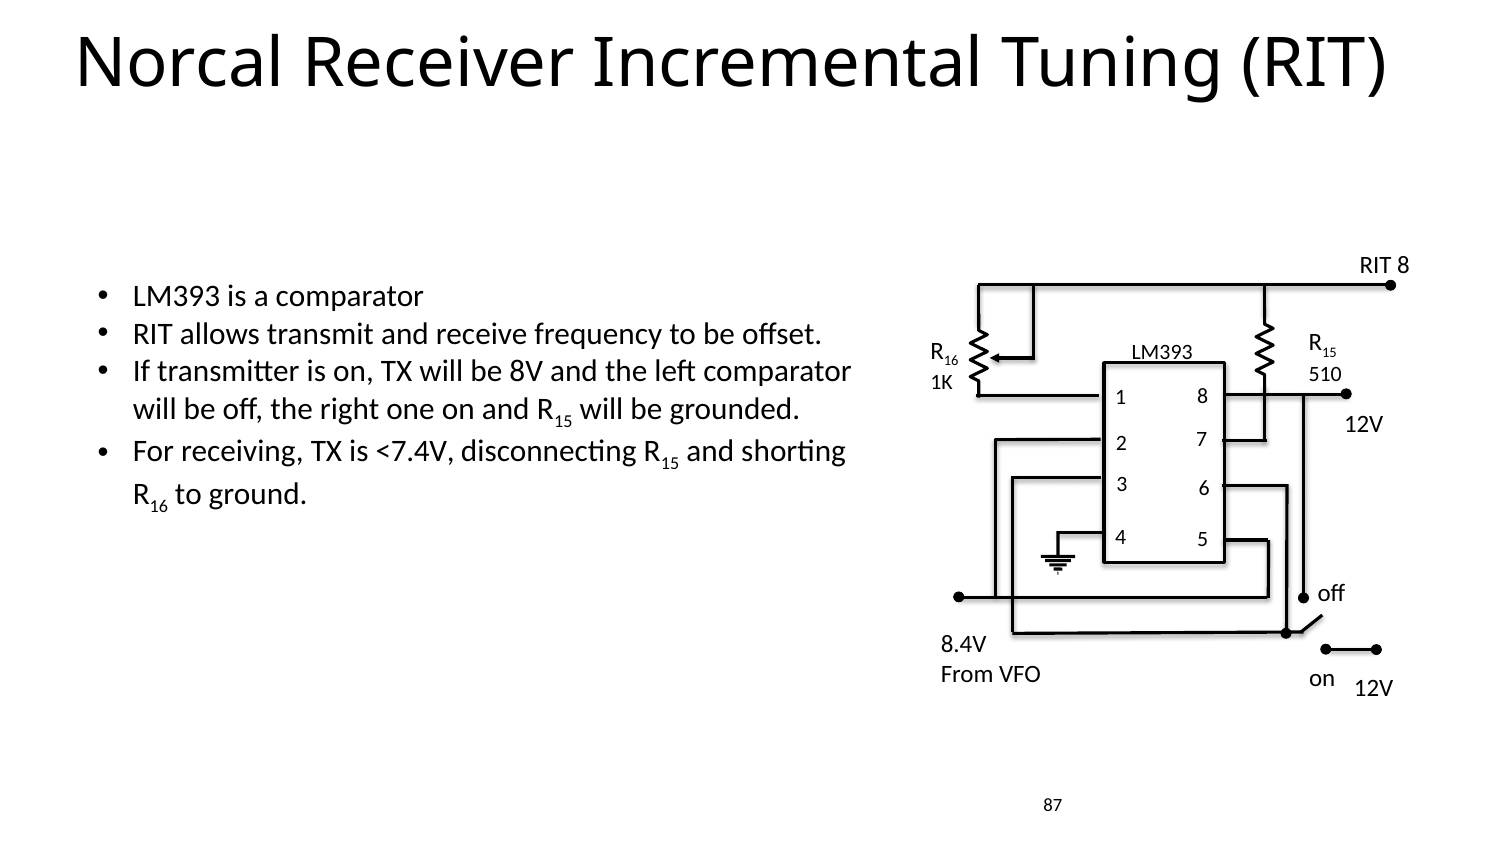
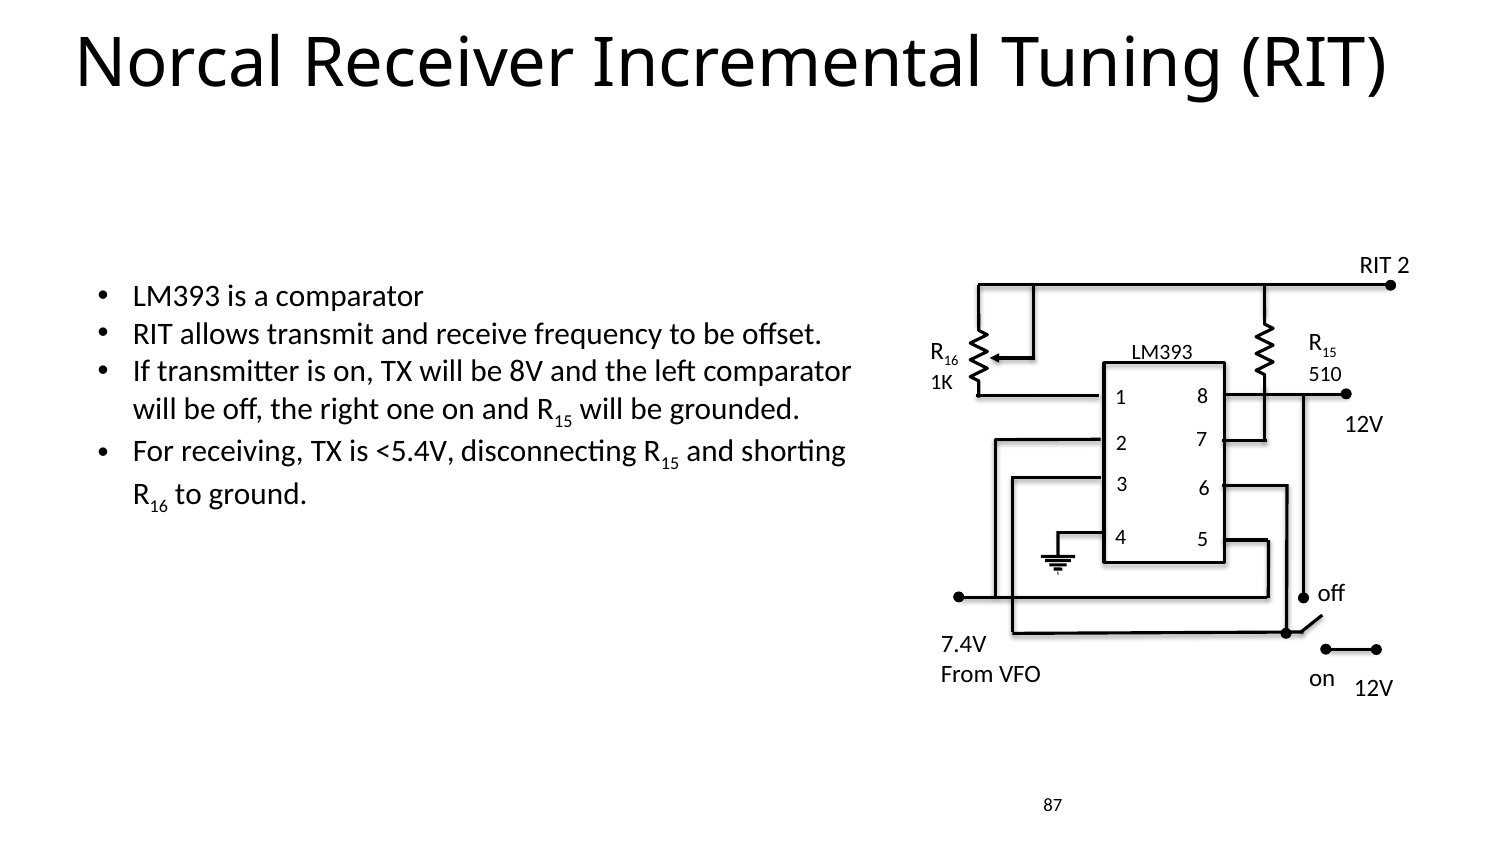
RIT 8: 8 -> 2 (1403, 265)
<7.4V: <7.4V -> <5.4V (415, 452)
8.4V: 8.4V -> 7.4V (964, 644)
